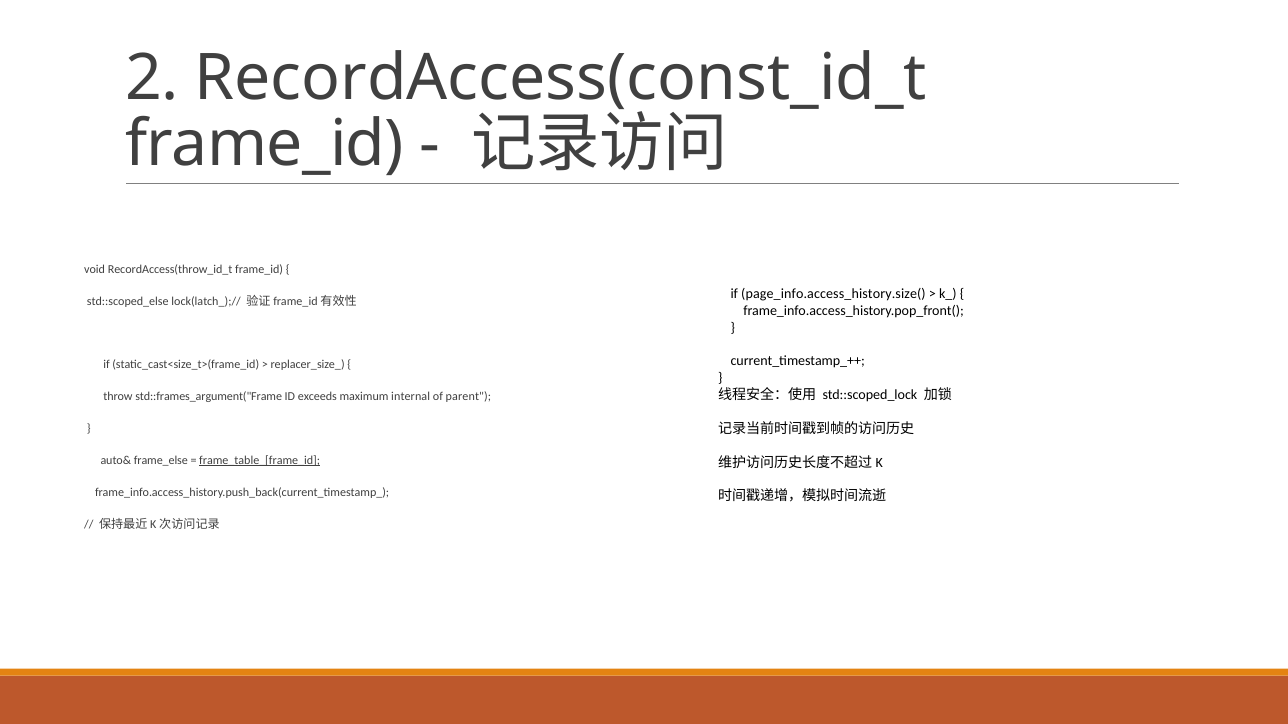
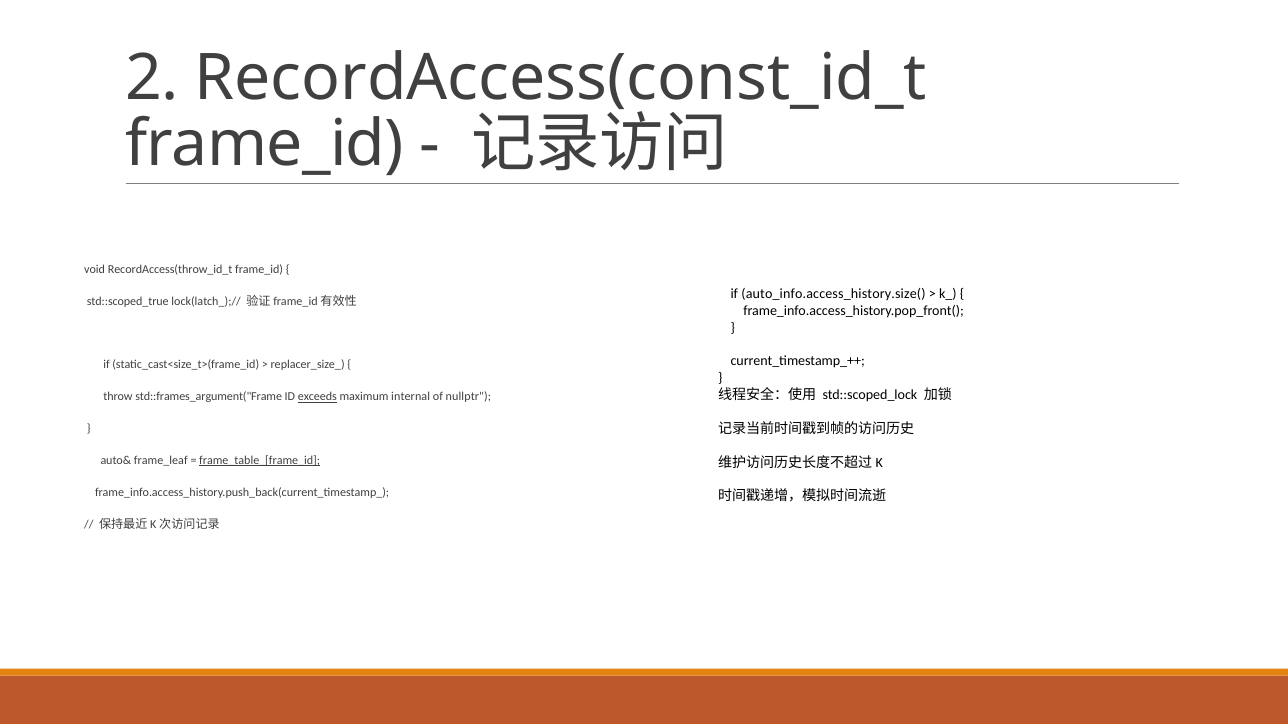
page_info.access_history.size(: page_info.access_history.size( -> auto_info.access_history.size( (833, 294)
std::scoped_else: std::scoped_else -> std::scoped_true (128, 301)
exceeds underline: none -> present (317, 397)
parent: parent -> nullptr (468, 397)
frame_else: frame_else -> frame_leaf (161, 461)
